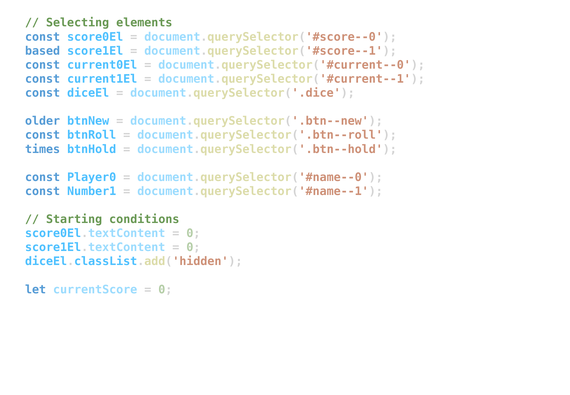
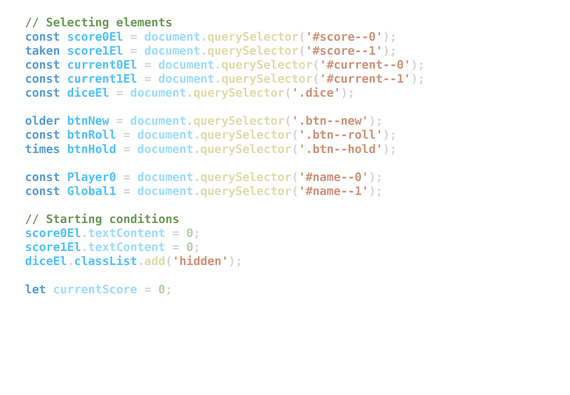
based: based -> taken (43, 51)
Number1: Number1 -> Global1 (92, 191)
